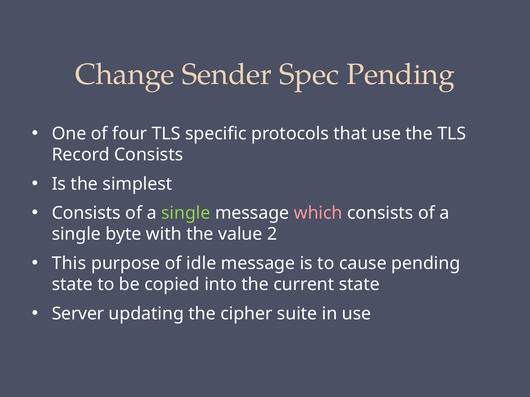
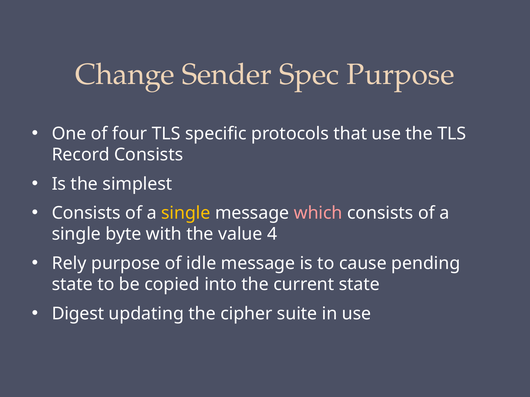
Spec Pending: Pending -> Purpose (401, 74)
single colour: light green -> yellow (186, 213)
2: 2 -> 4 (272, 234)
This: This -> Rely (69, 264)
Server: Server -> Digest (78, 314)
